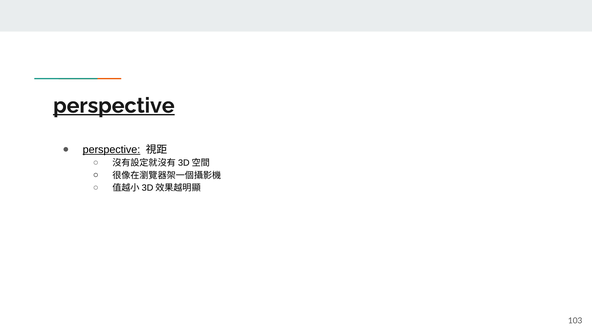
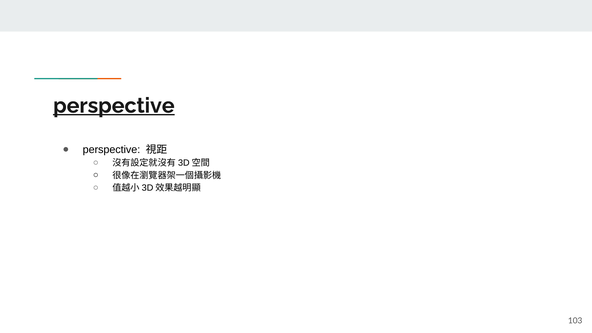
perspective underline: present -> none (111, 150)
